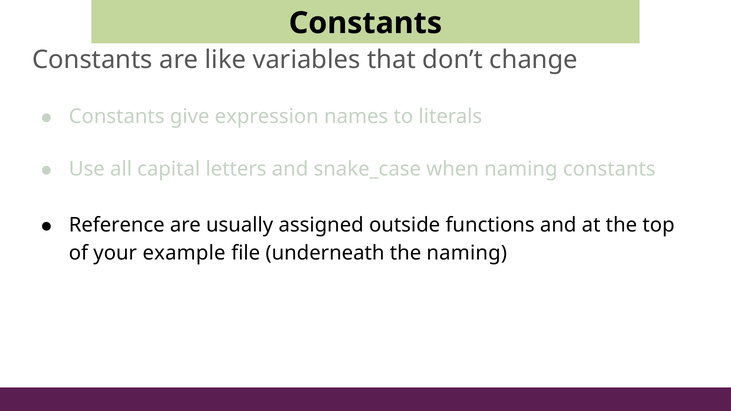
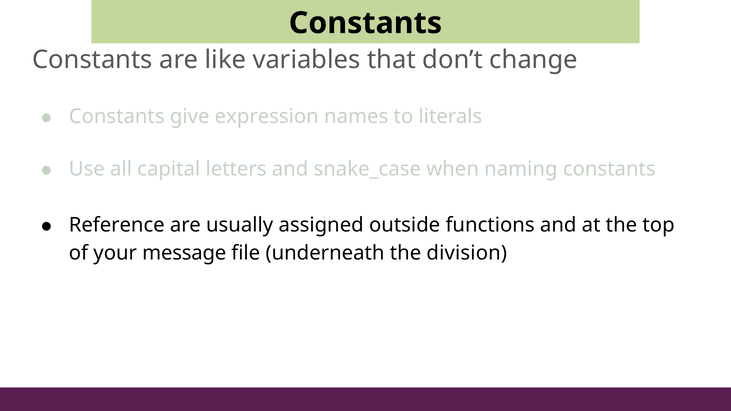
example: example -> message (184, 253)
the naming: naming -> division (467, 253)
